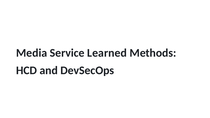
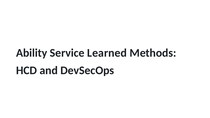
Media: Media -> Ability (32, 53)
